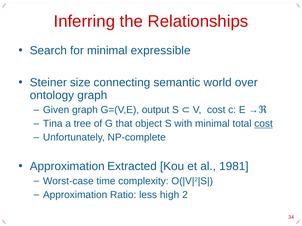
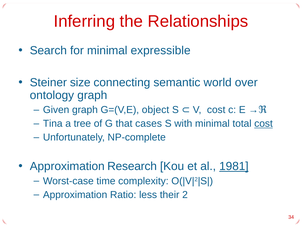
output: output -> object (156, 110)
object: object -> cases (149, 124)
Extracted: Extracted -> Research (132, 167)
1981 underline: none -> present (234, 167)
high: high -> their (170, 195)
